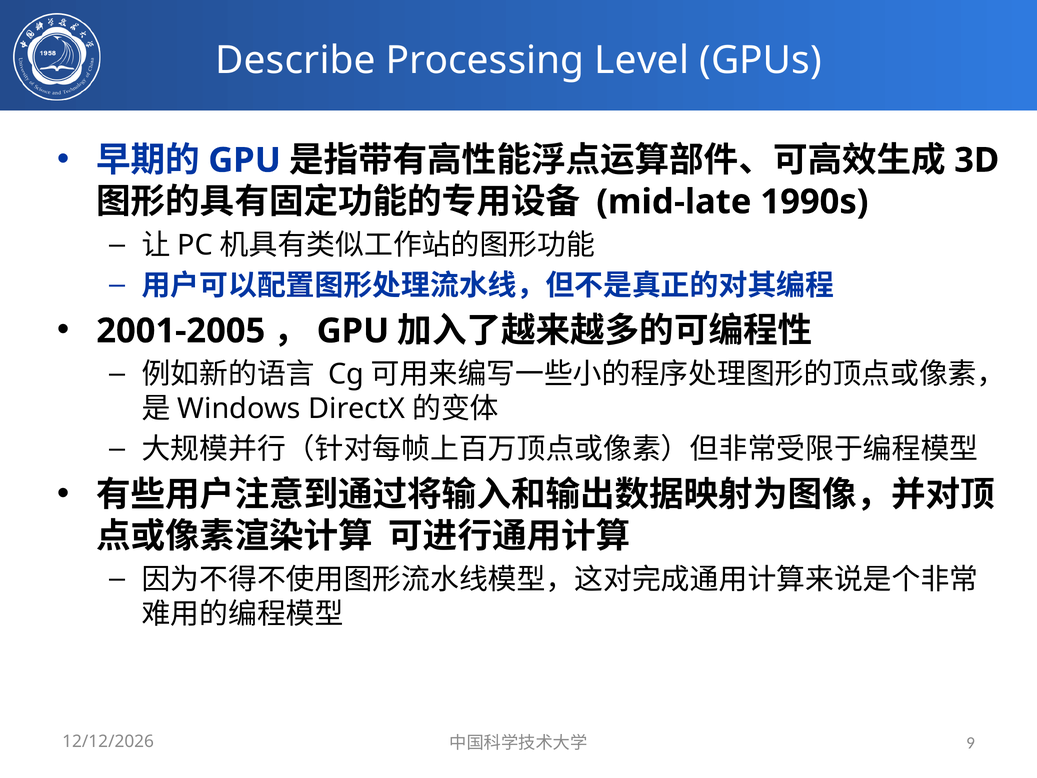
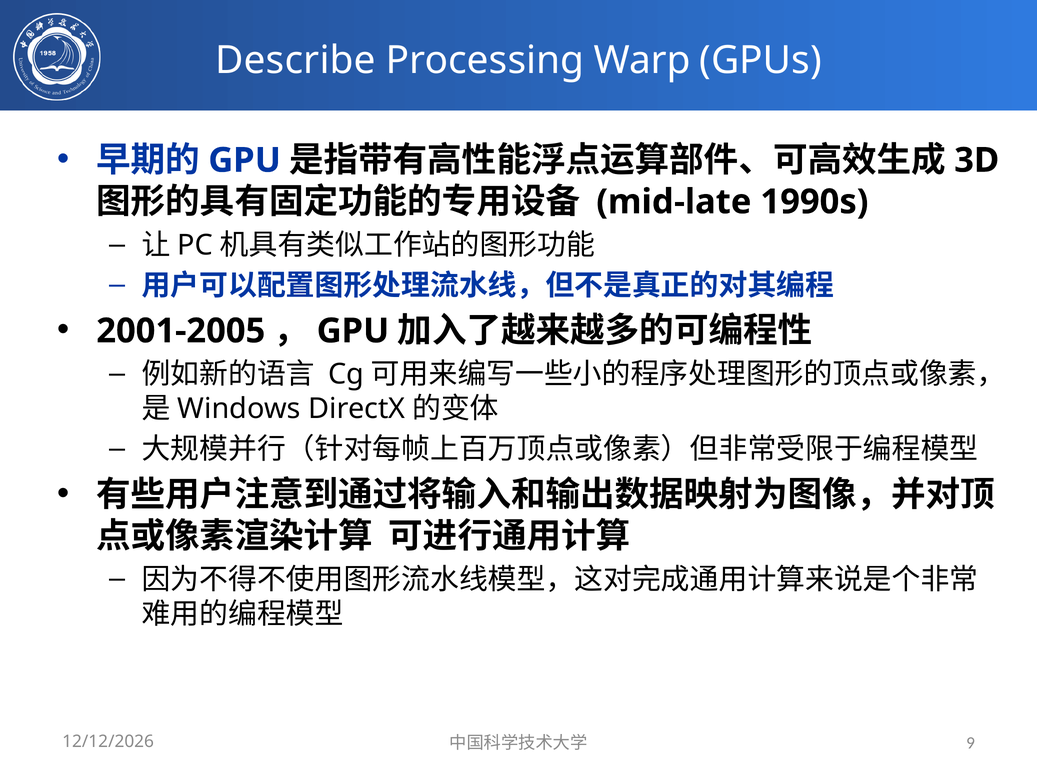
Level: Level -> Warp (642, 60)
